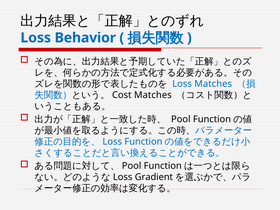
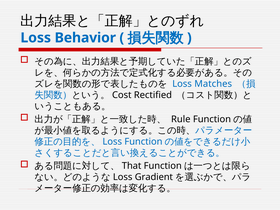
Matches: Matches -> Rectified (153, 95)
Pool: Pool -> Rule (181, 119)
Pool: Pool -> That (132, 166)
